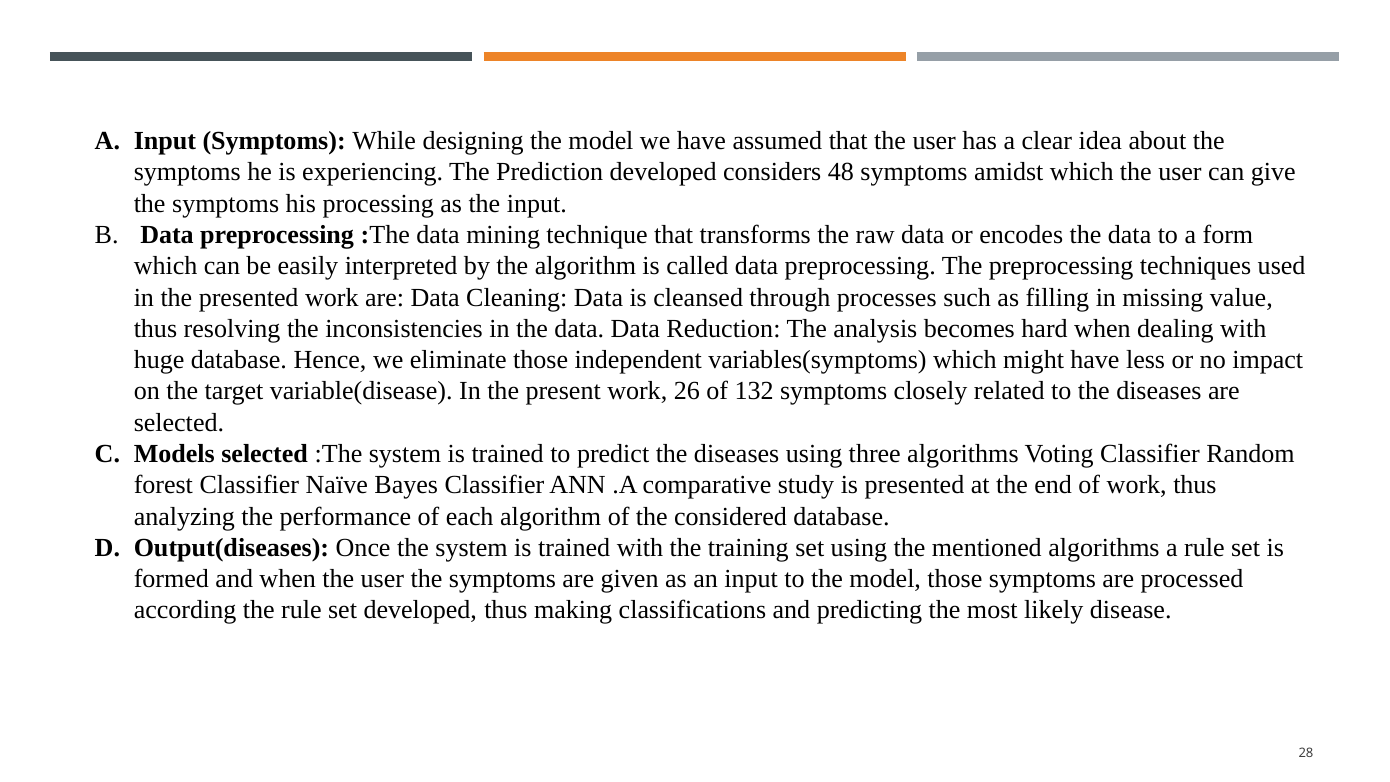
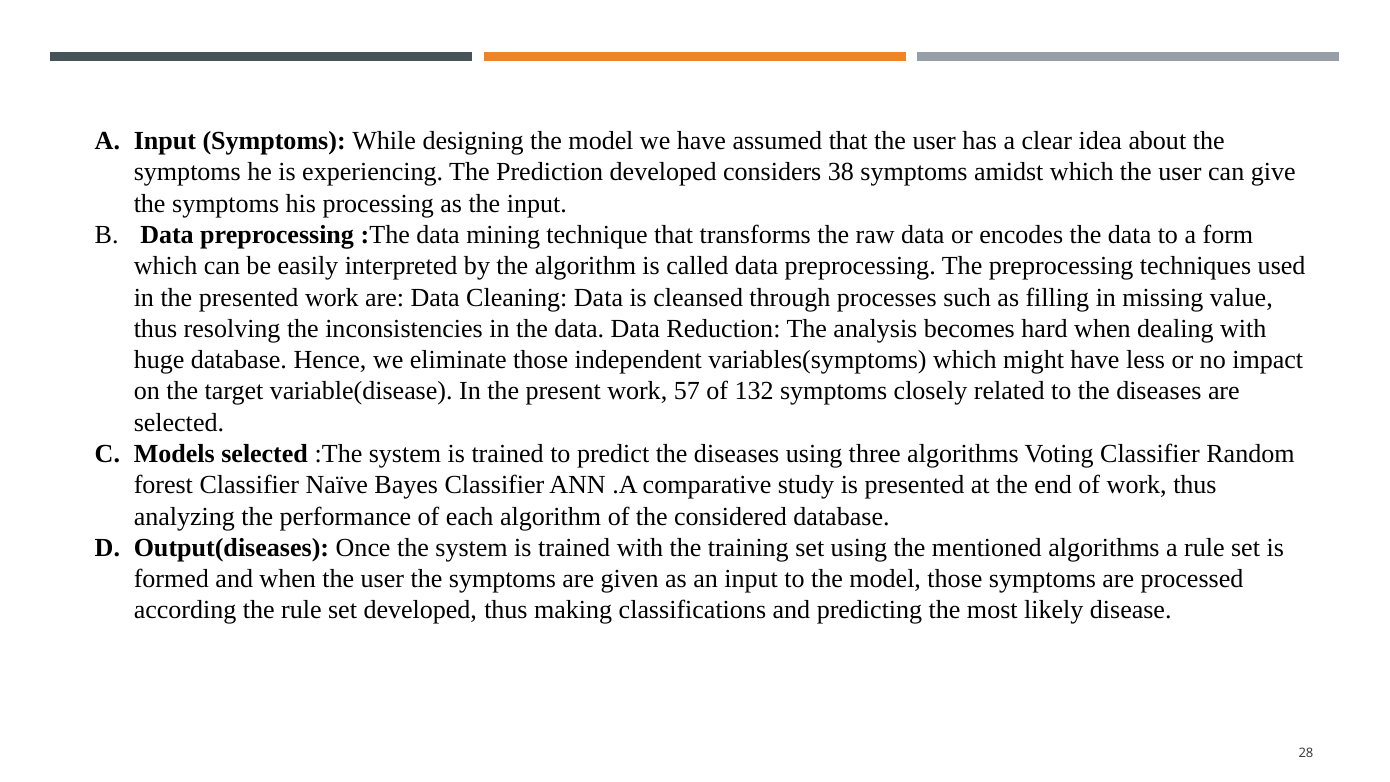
48: 48 -> 38 (841, 172)
26: 26 -> 57 (687, 391)
